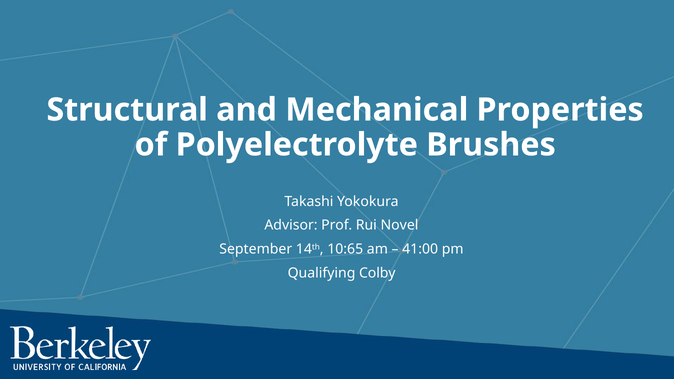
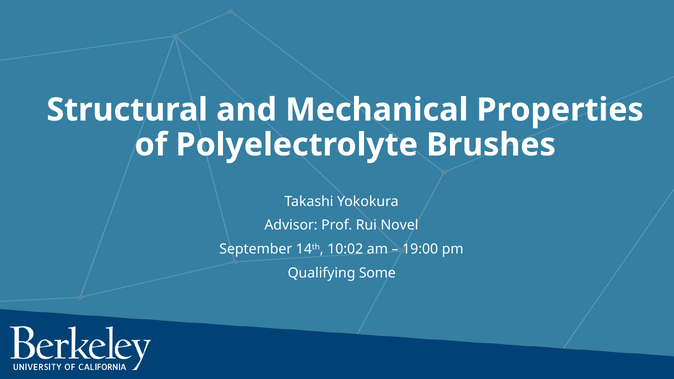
10:65: 10:65 -> 10:02 (345, 249)
41:00: 41:00 -> 19:00 (420, 249)
Colby: Colby -> Some (377, 273)
